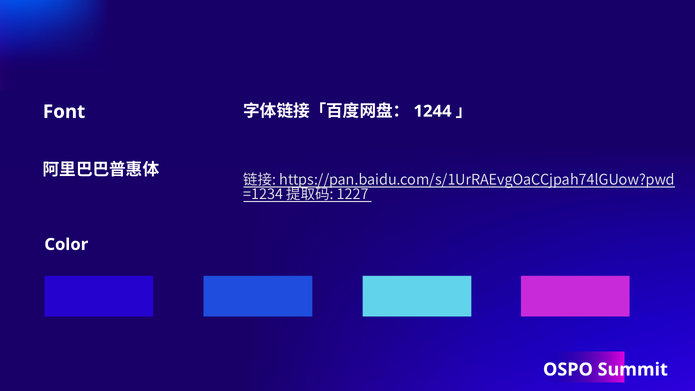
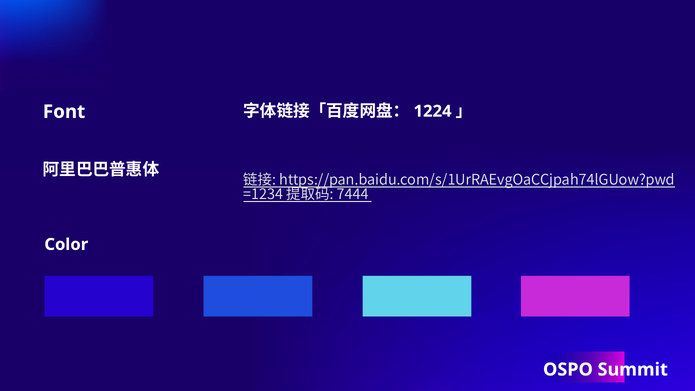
1244: 1244 -> 1224 (433, 111)
1227: 1227 -> 7444 (353, 195)
